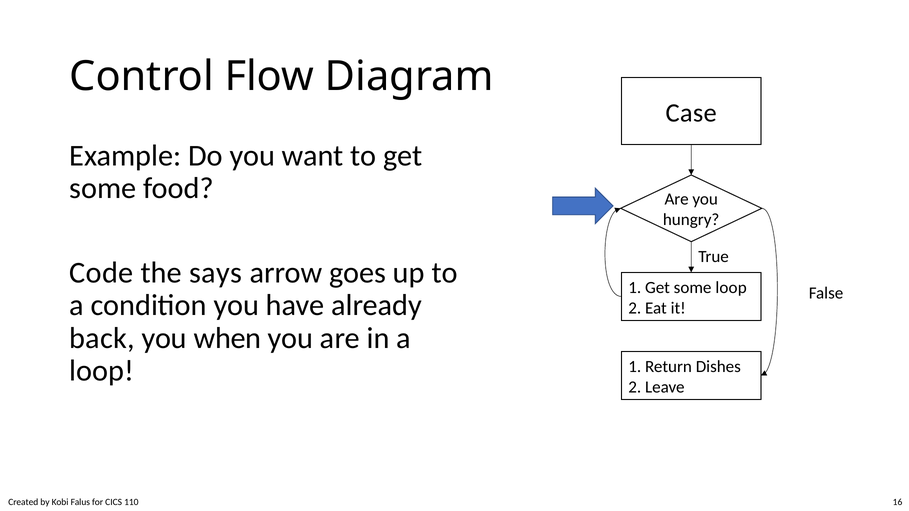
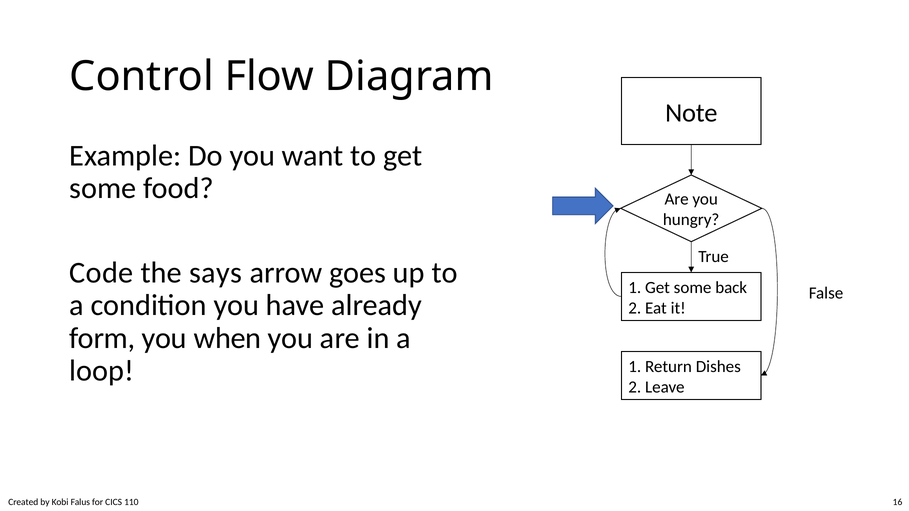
Case: Case -> Note (691, 113)
some loop: loop -> back (731, 288)
back: back -> form (102, 338)
